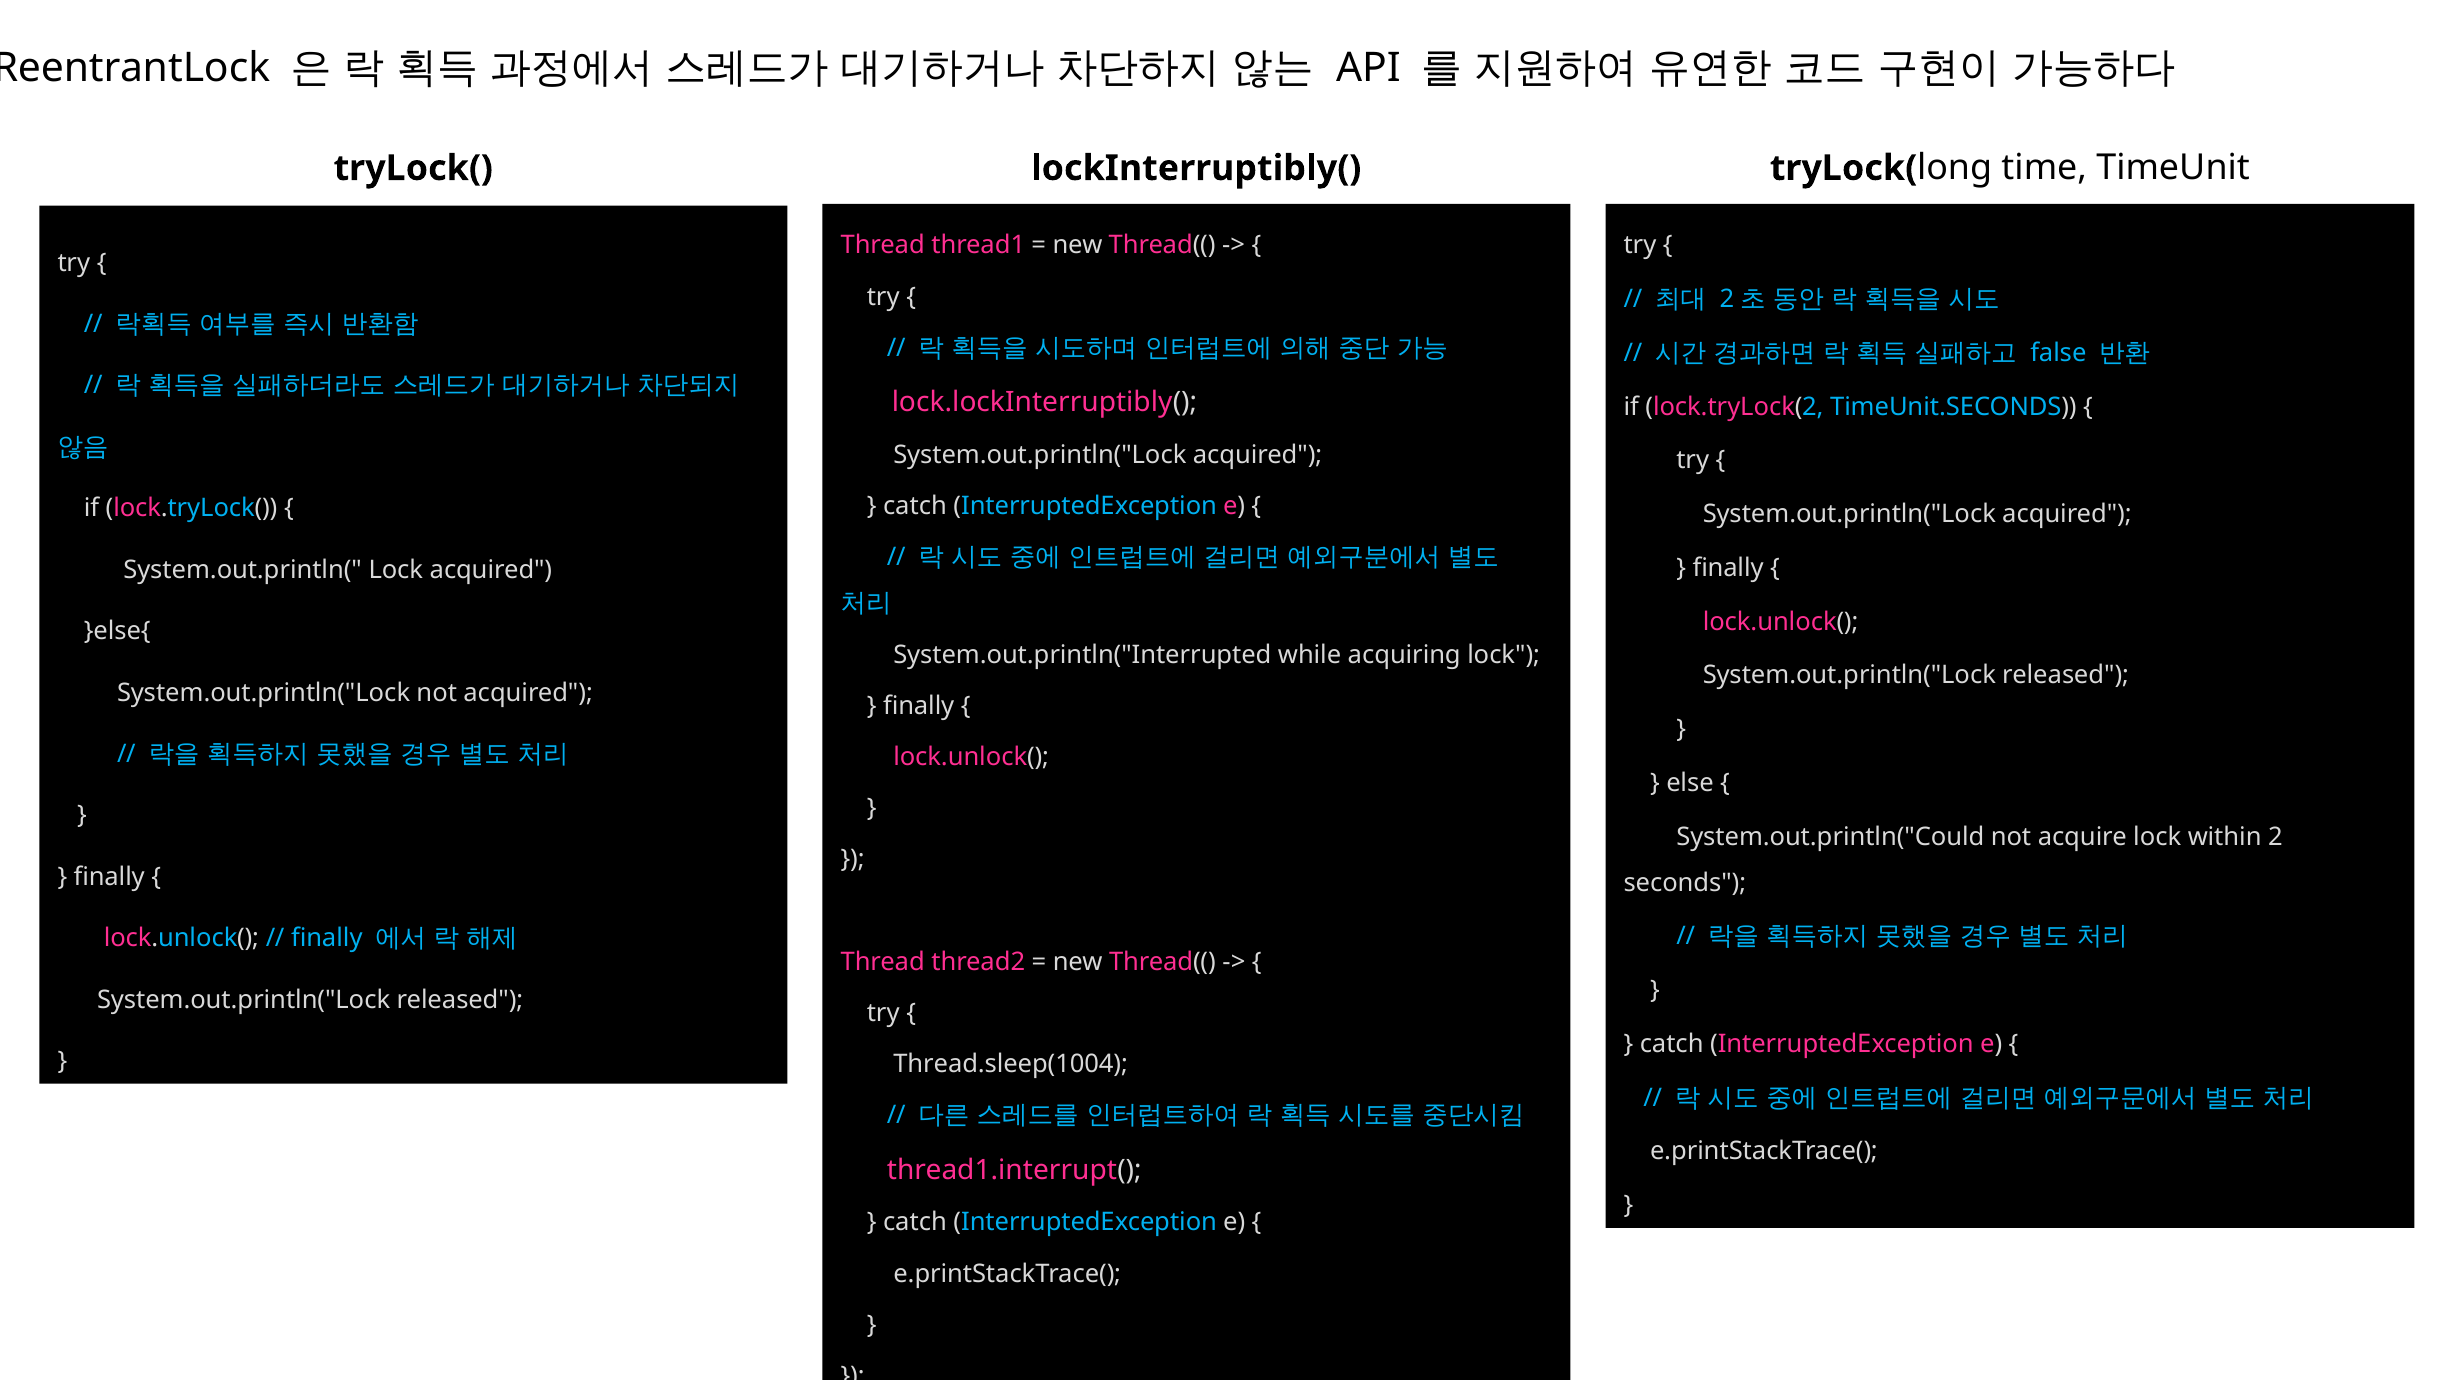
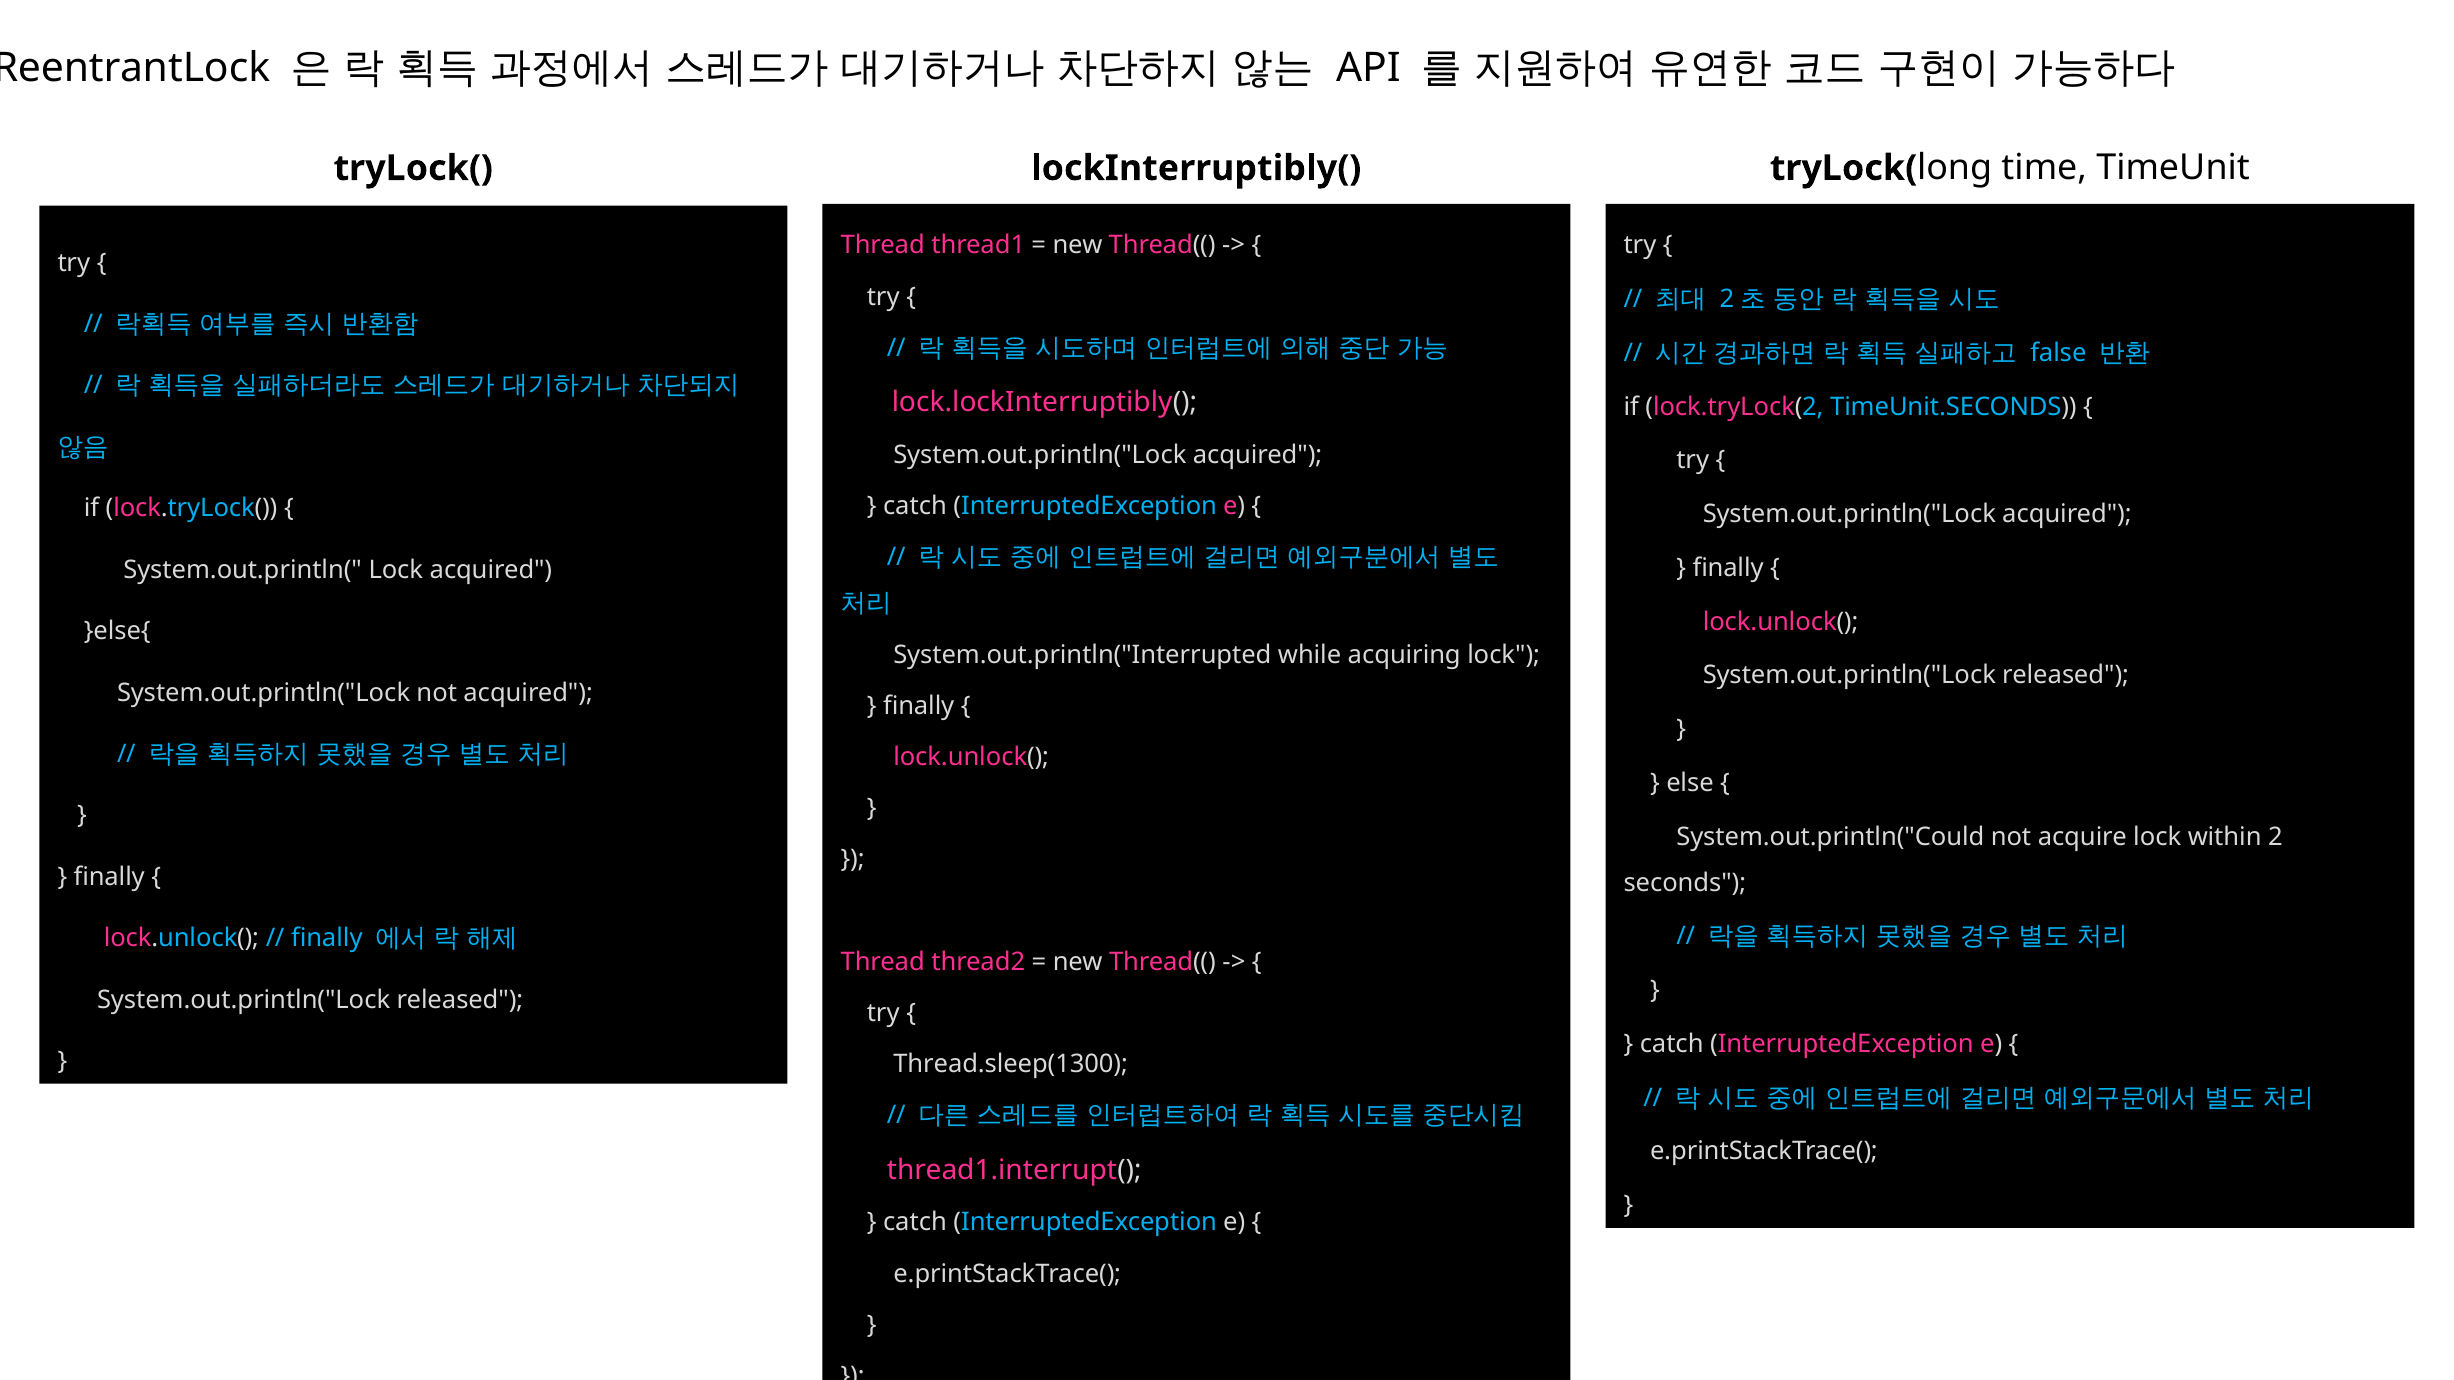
Thread.sleep(1004: Thread.sleep(1004 -> Thread.sleep(1300 (1011, 1065)
